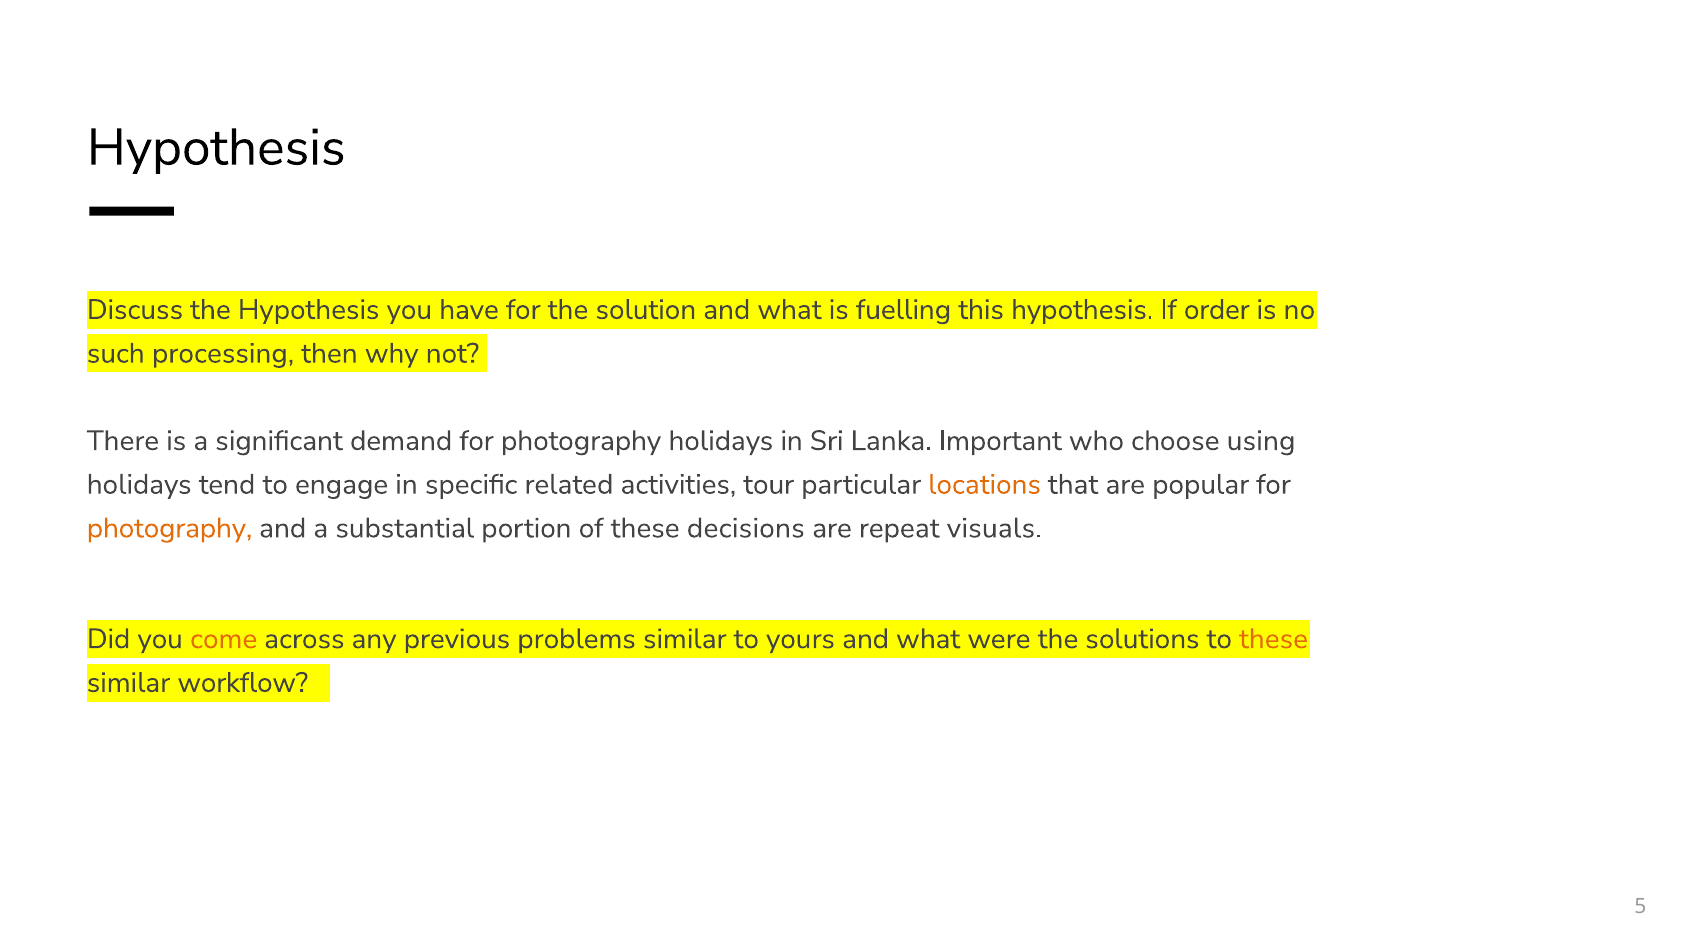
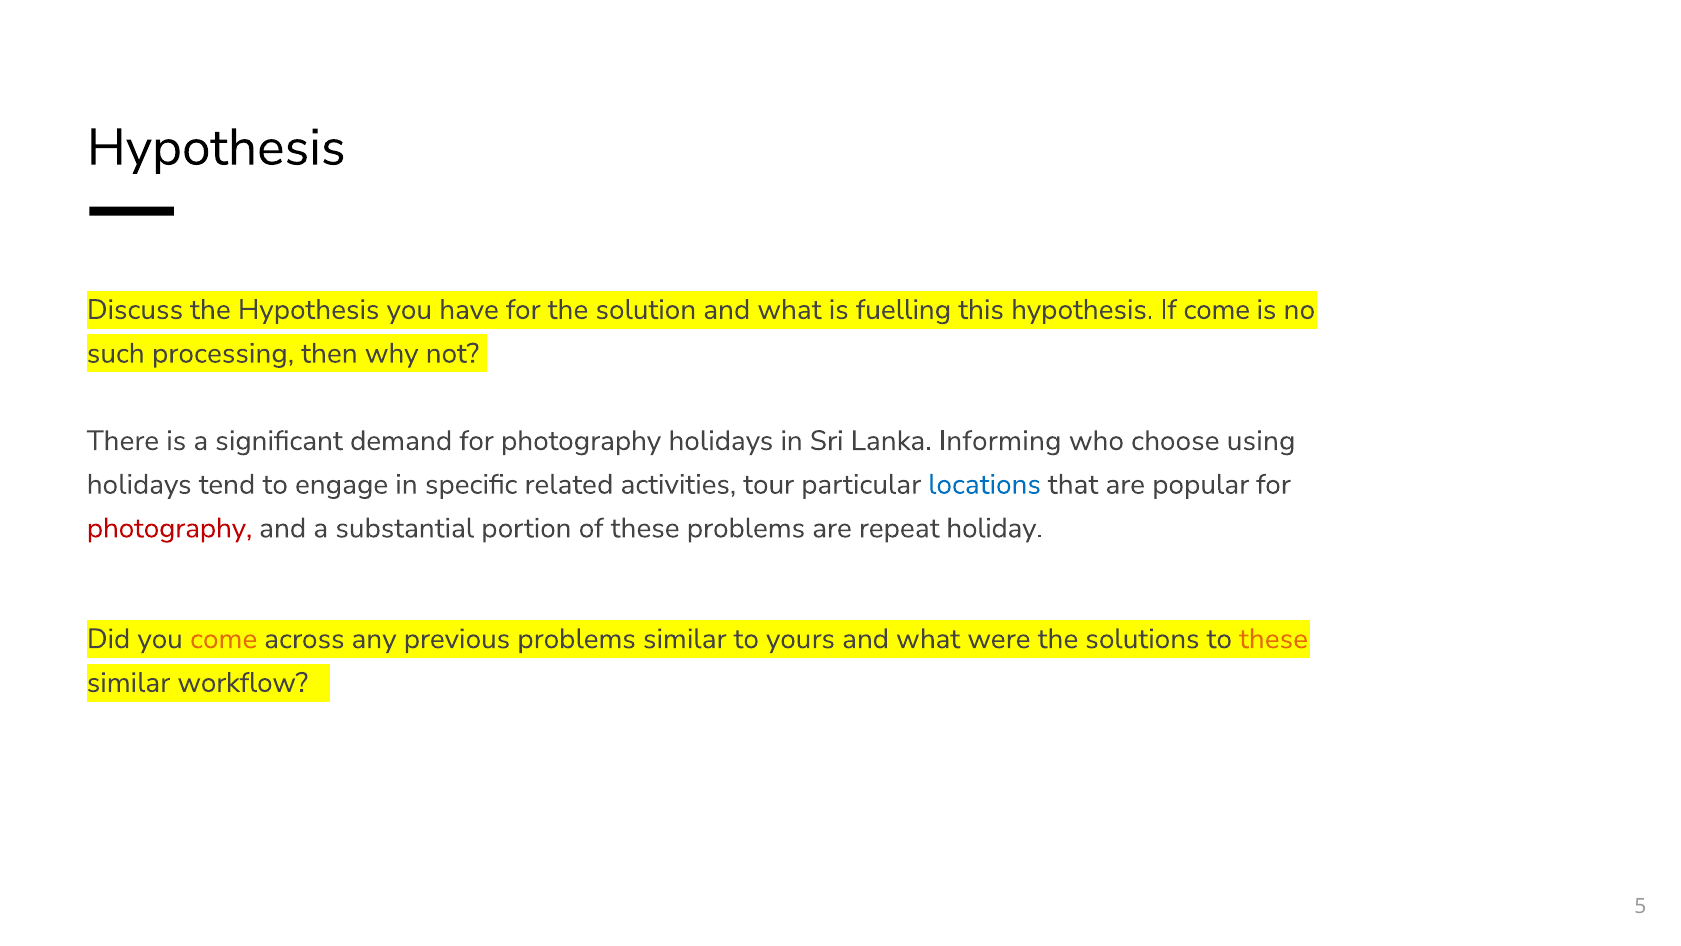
If order: order -> come (1217, 310)
Important: Important -> Informing (1000, 441)
locations colour: orange -> blue (985, 484)
photography colour: orange -> red (170, 528)
these decisions: decisions -> problems (746, 528)
visuals: visuals -> holiday (994, 528)
